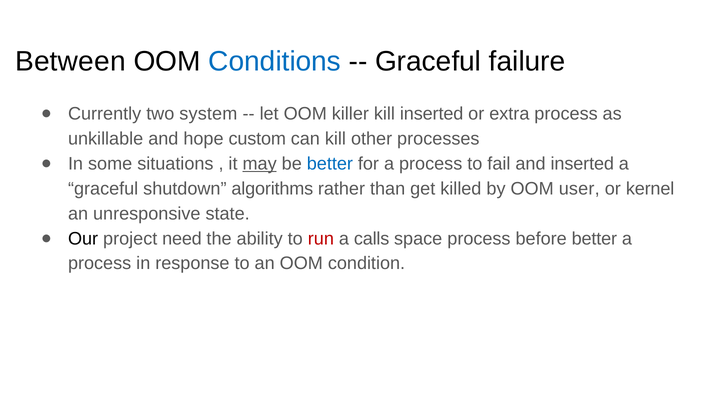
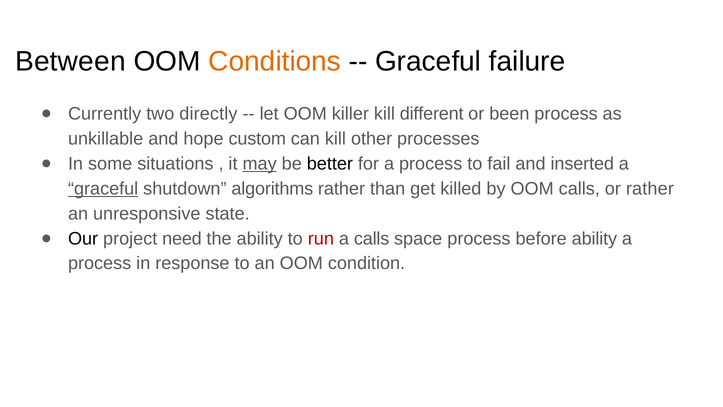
Conditions colour: blue -> orange (275, 61)
system: system -> directly (208, 114)
kill inserted: inserted -> different (432, 114)
extra: extra -> been (509, 114)
better colour: blue -> black (330, 164)
graceful underline: none -> present (103, 189)
OOM user: user -> calls (579, 189)
or kernel: kernel -> rather (650, 189)
before better: better -> ability (594, 238)
